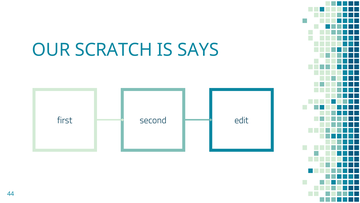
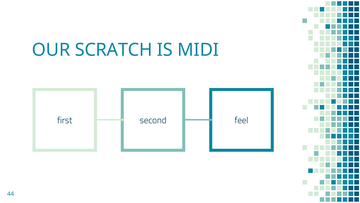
SAYS: SAYS -> MIDI (198, 50)
edit: edit -> feel (241, 120)
